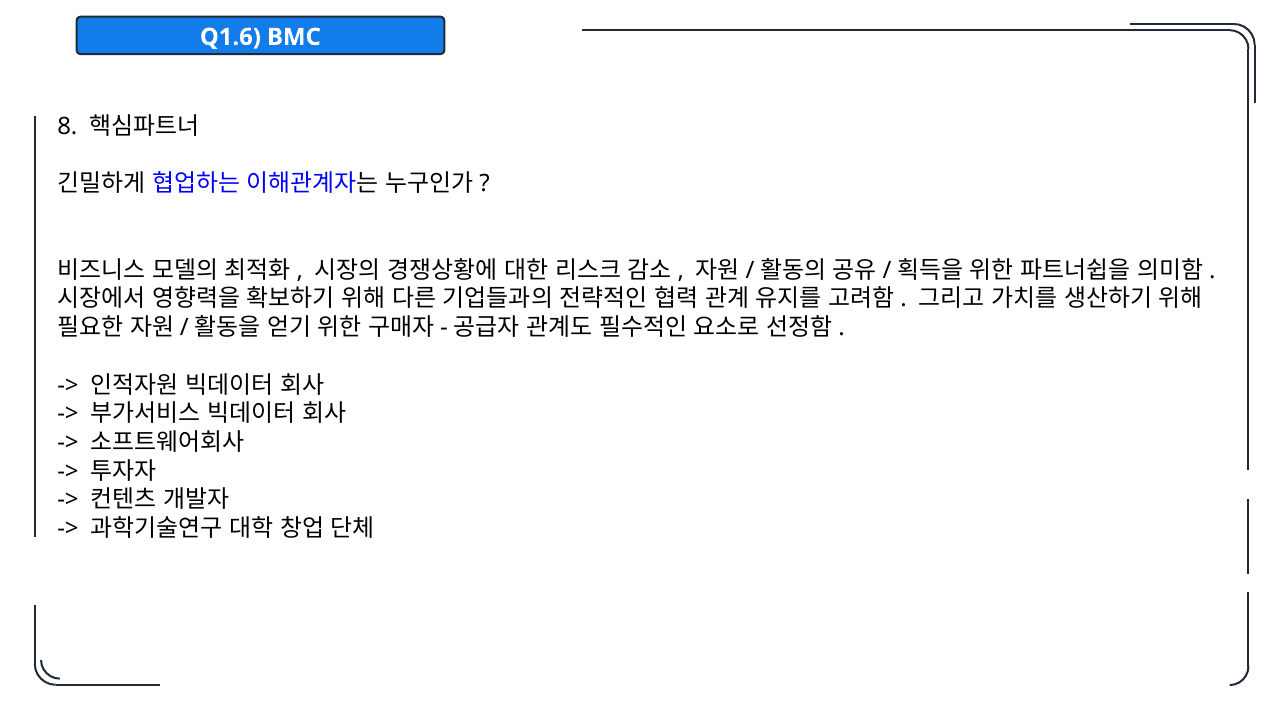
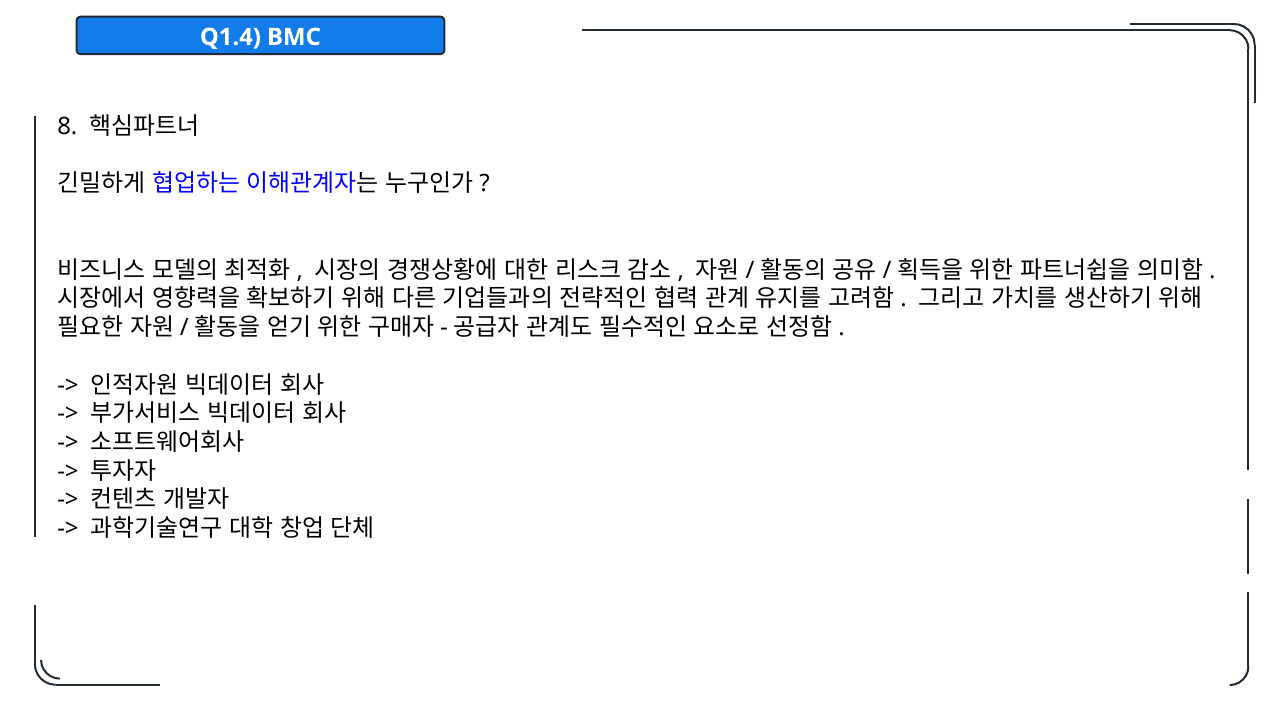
Q1.6: Q1.6 -> Q1.4 (230, 37)
